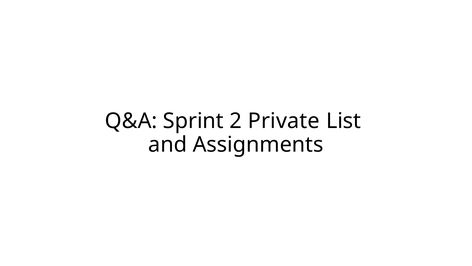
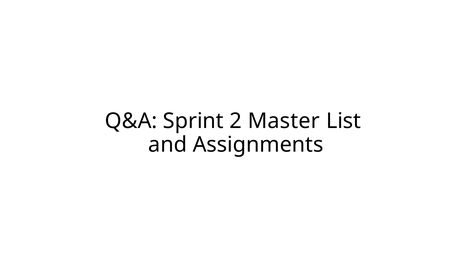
Private: Private -> Master (284, 121)
